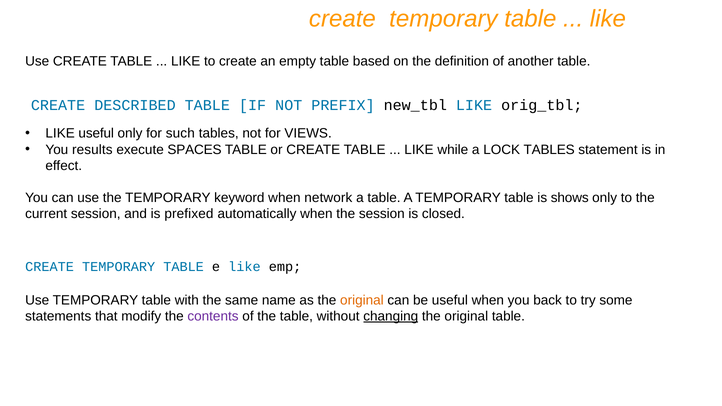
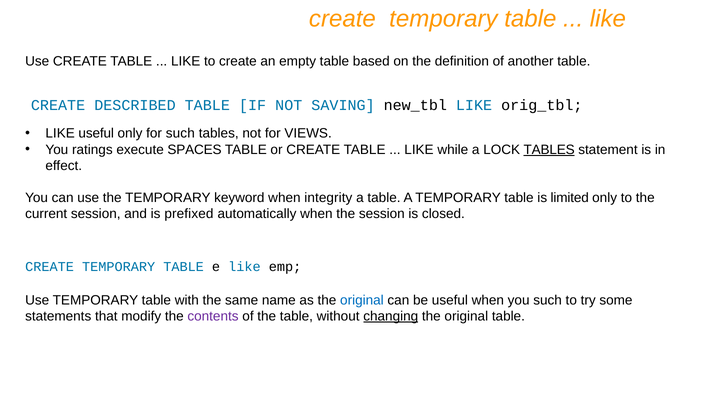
PREFIX: PREFIX -> SAVING (343, 105)
results: results -> ratings (92, 150)
TABLES underline: none -> present (549, 150)
network: network -> integrity (328, 198)
shows: shows -> limited (570, 198)
original colour: orange -> blue (362, 300)
you back: back -> such (548, 300)
